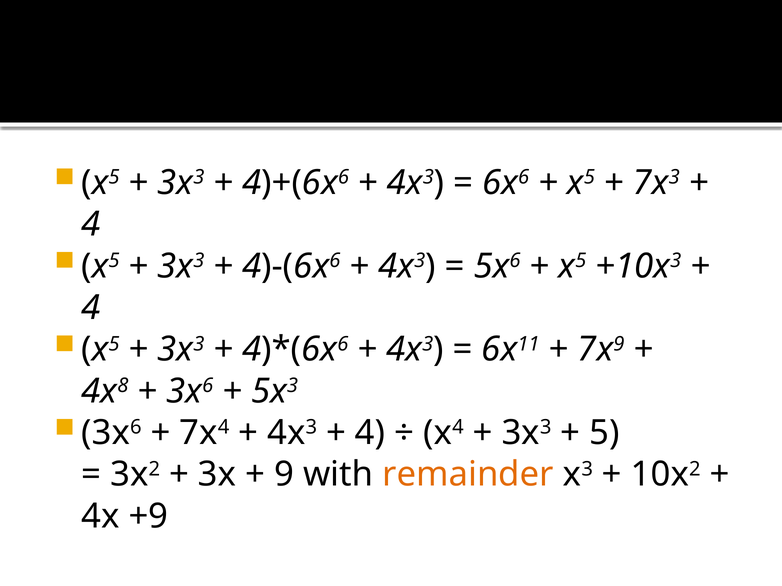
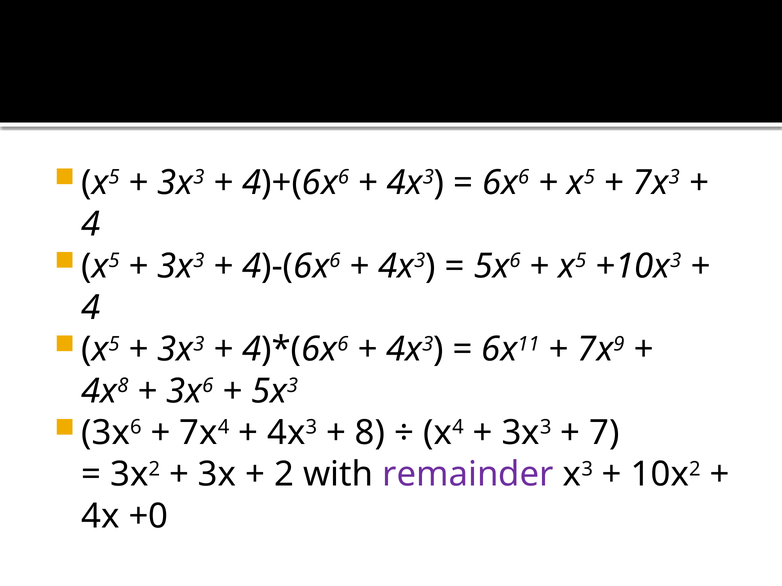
4: 4 -> 8 (370, 433)
5: 5 -> 7 (604, 433)
9: 9 -> 2 (284, 475)
remainder colour: orange -> purple (468, 475)
+9: +9 -> +0 (148, 517)
